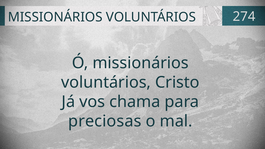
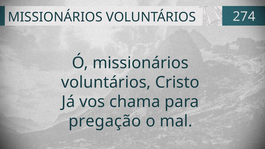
preciosas: preciosas -> pregação (105, 121)
